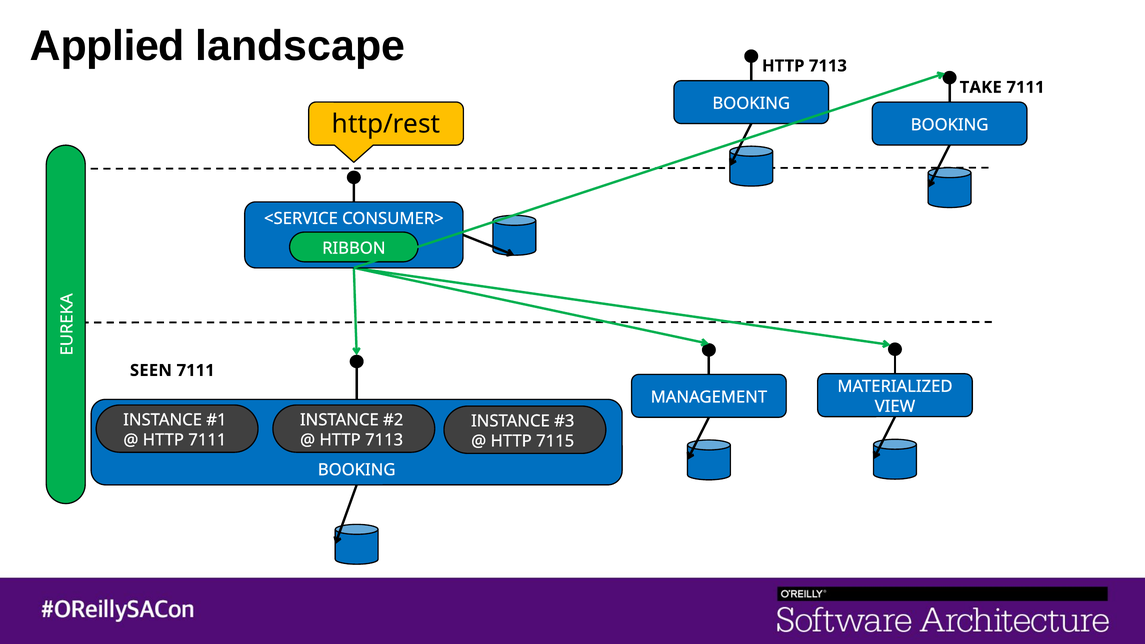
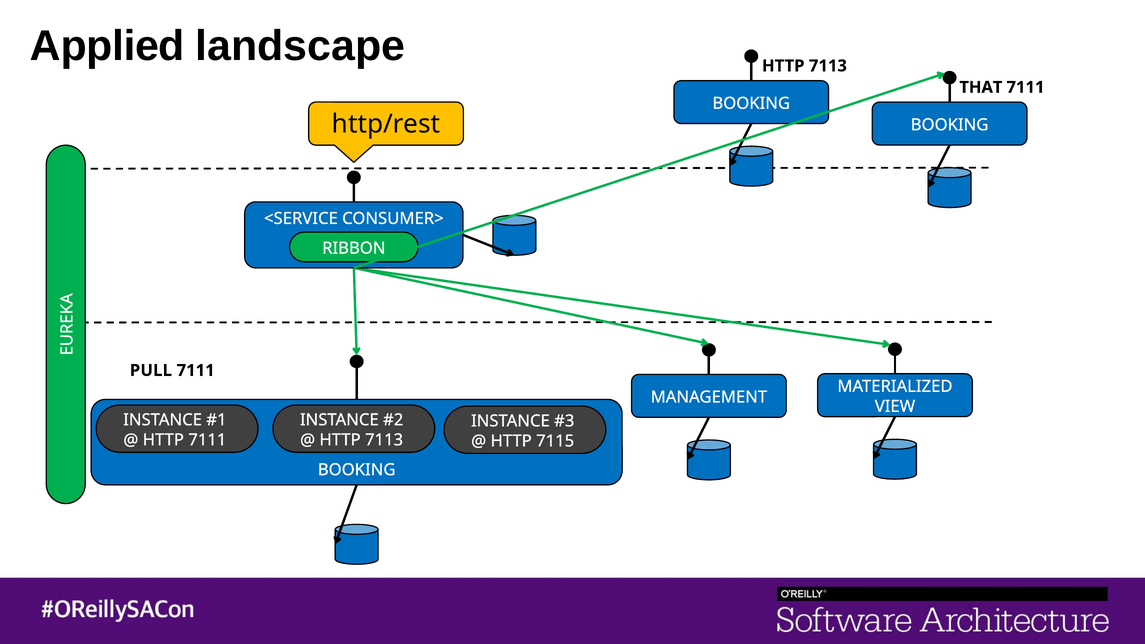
TAKE: TAKE -> THAT (981, 87)
SEEN: SEEN -> PULL (151, 370)
